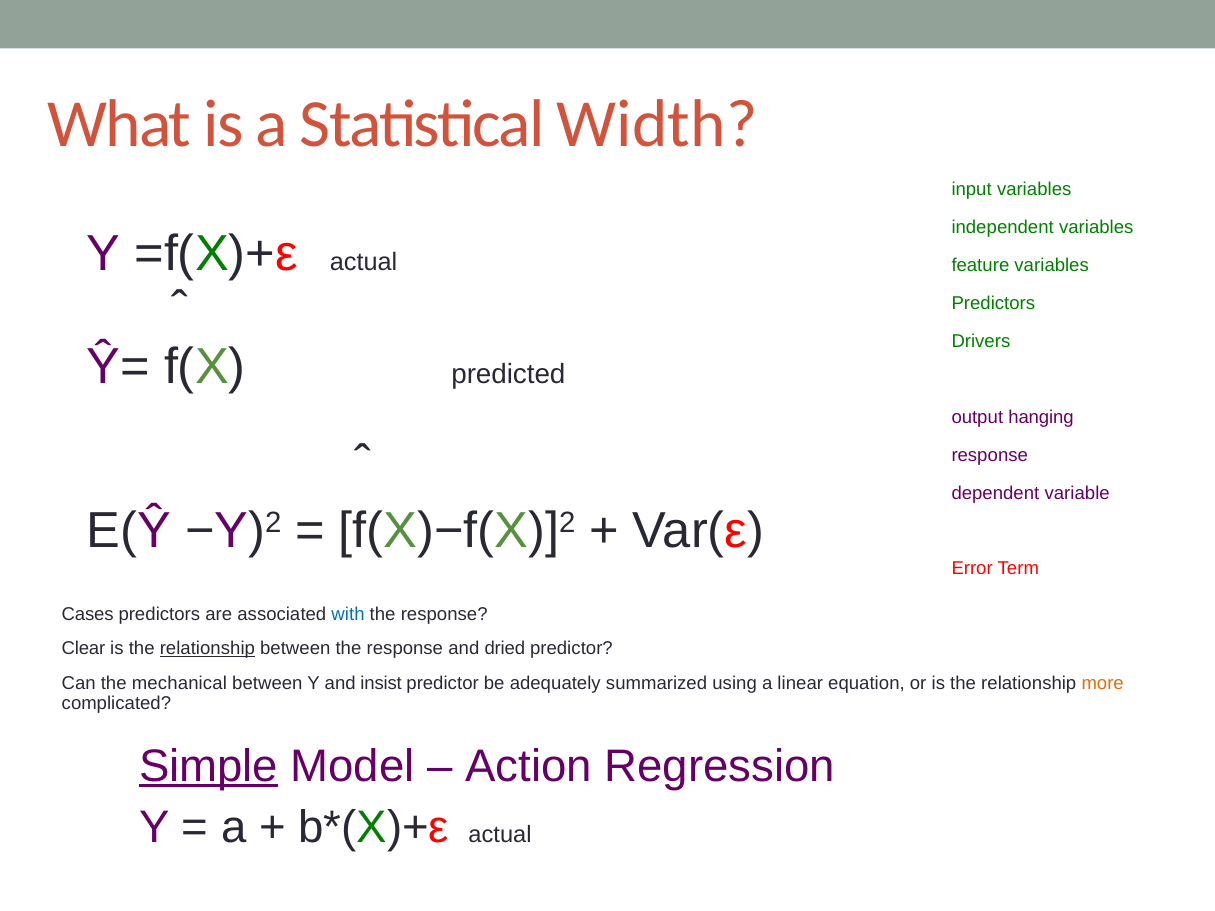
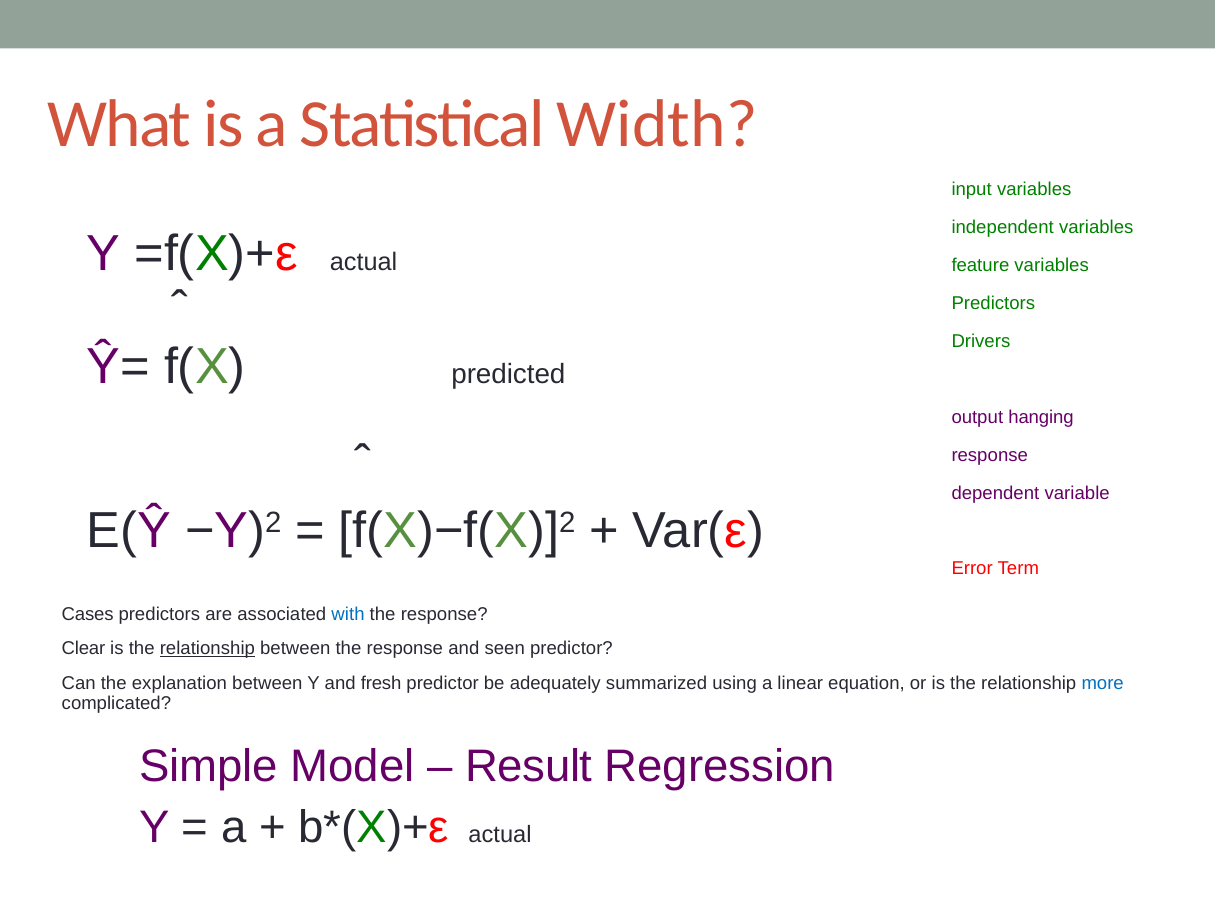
dried: dried -> seen (505, 649)
mechanical: mechanical -> explanation (179, 683)
insist: insist -> fresh (381, 683)
more colour: orange -> blue (1103, 683)
Simple underline: present -> none (209, 766)
Action: Action -> Result (529, 766)
